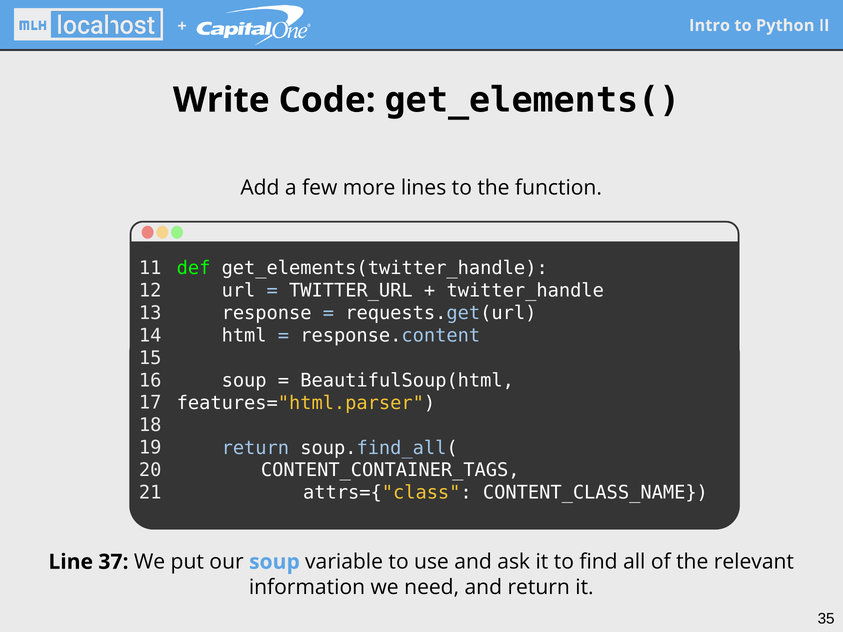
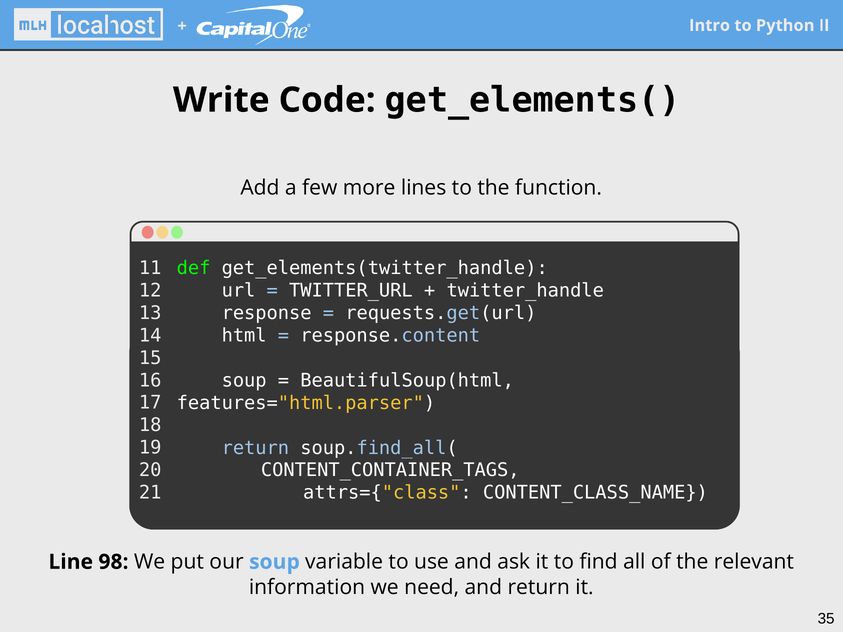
37: 37 -> 98 (113, 562)
